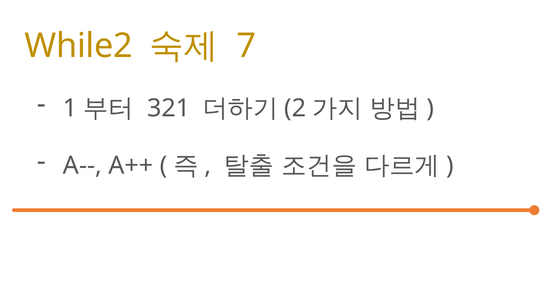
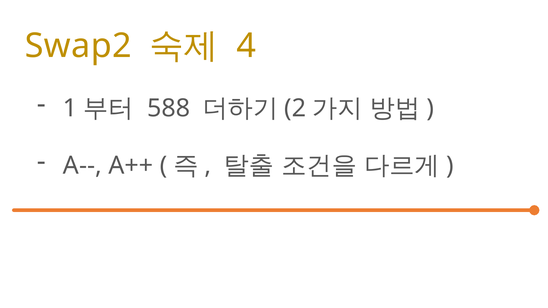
While2: While2 -> Swap2 (78, 46)
7: 7 -> 4 (246, 46)
321: 321 -> 588 (169, 108)
